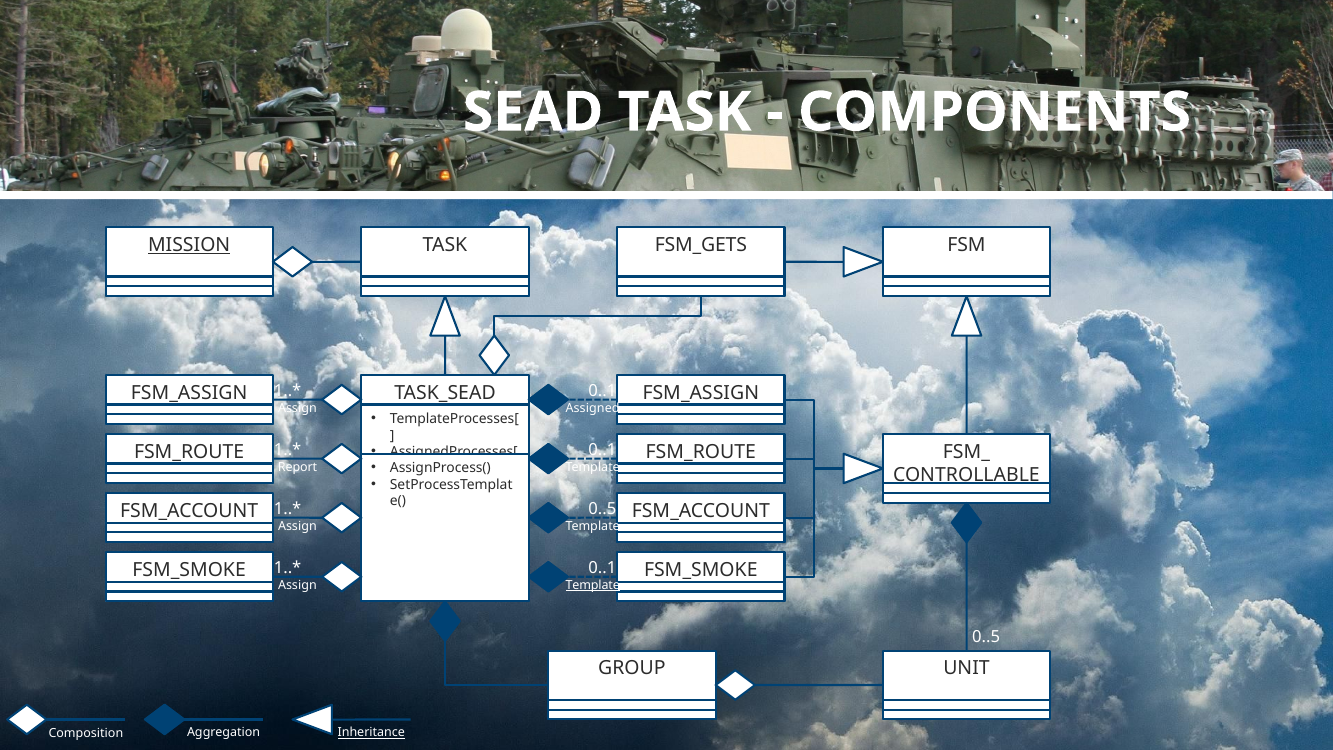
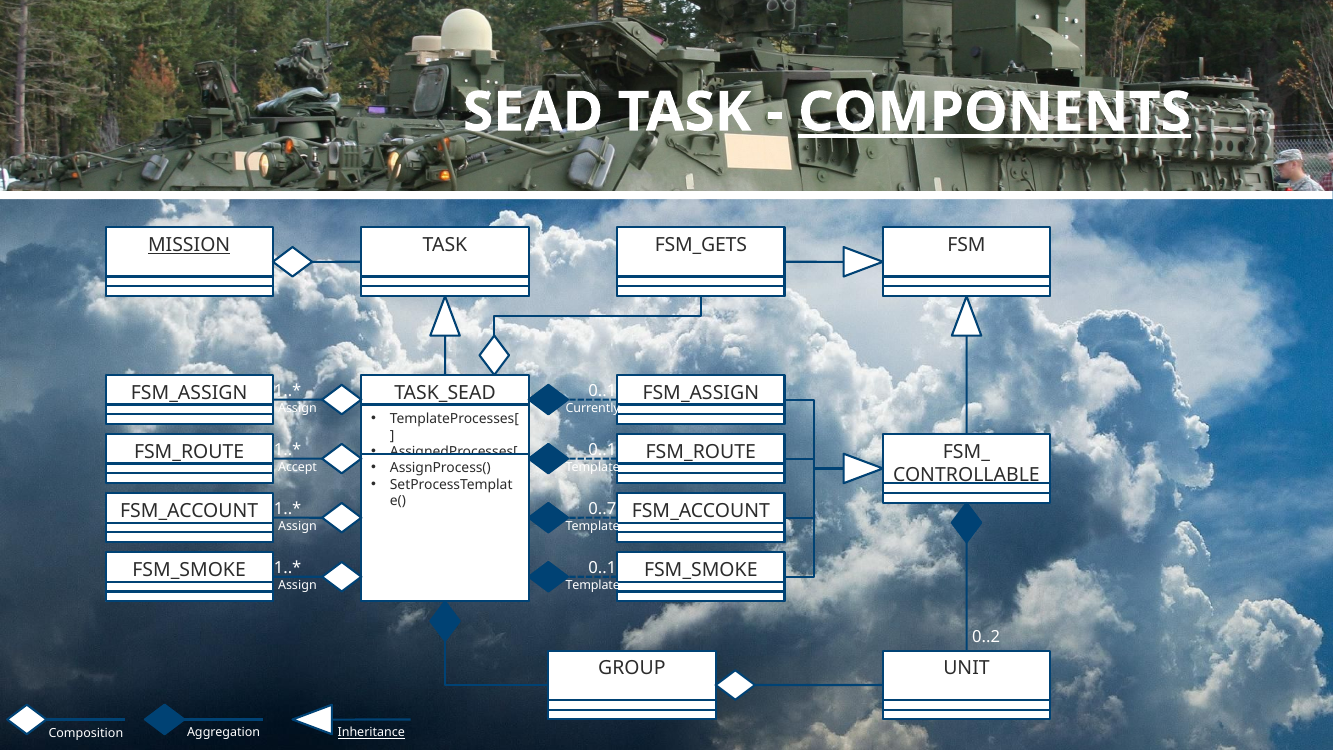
COMPONENTS underline: none -> present (995, 112)
Assigned: Assigned -> Currently (593, 408)
Report: Report -> Accept (298, 467)
0..5: 0..5 -> 0..7 (602, 509)
Template underline: present -> none (593, 585)
0..5: 0..5 -> 0..2 (986, 637)
